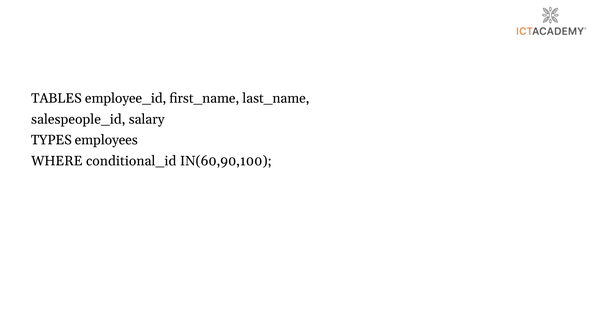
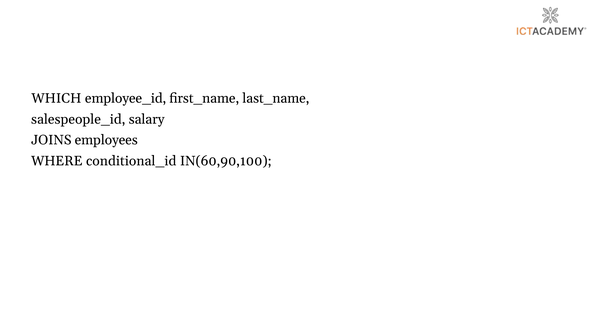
TABLES: TABLES -> WHICH (56, 98)
TYPES: TYPES -> JOINS (51, 140)
